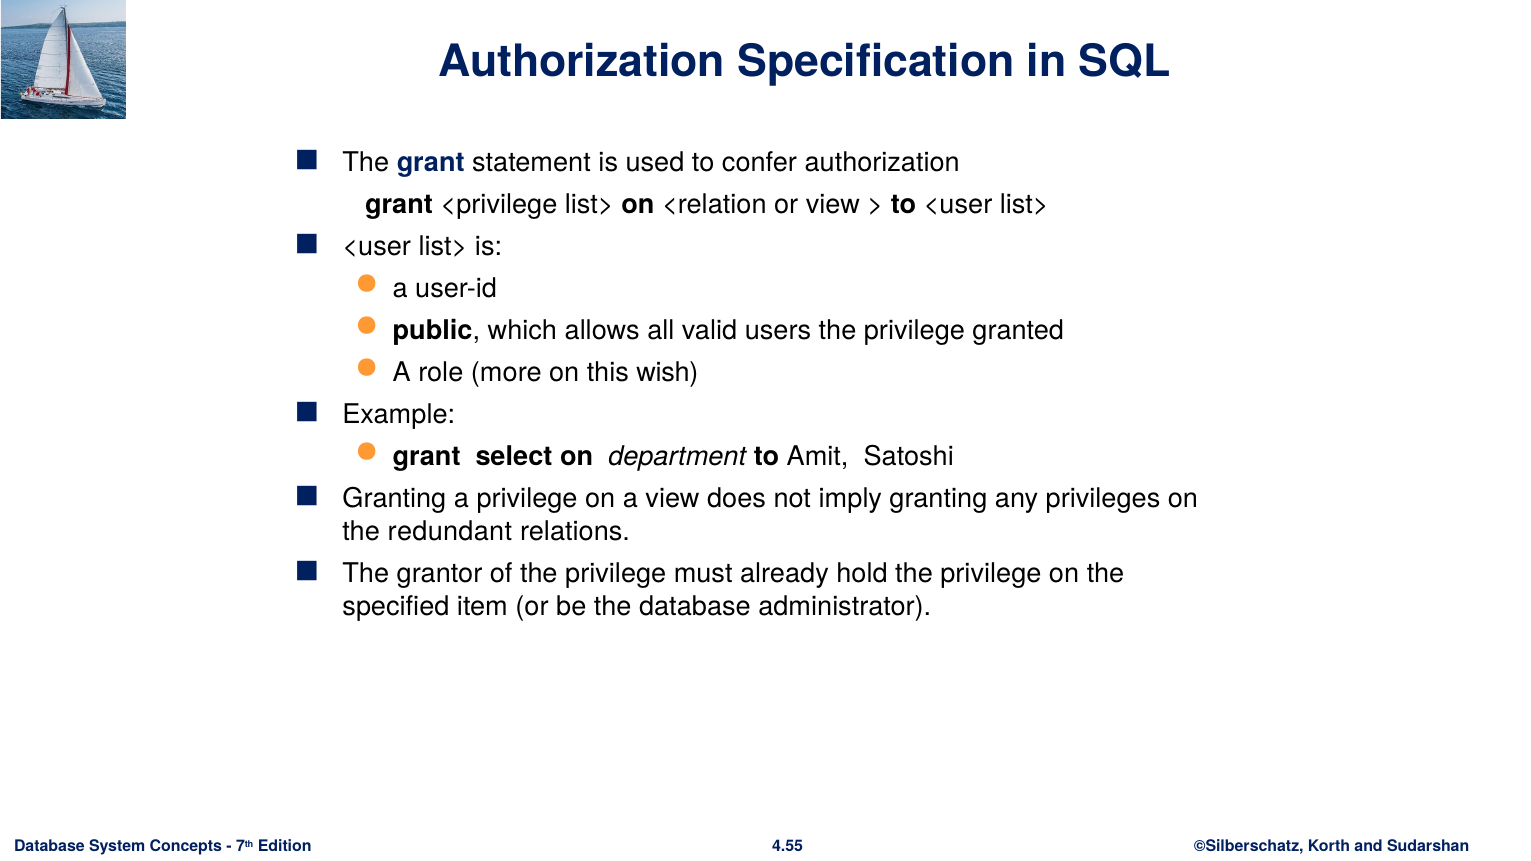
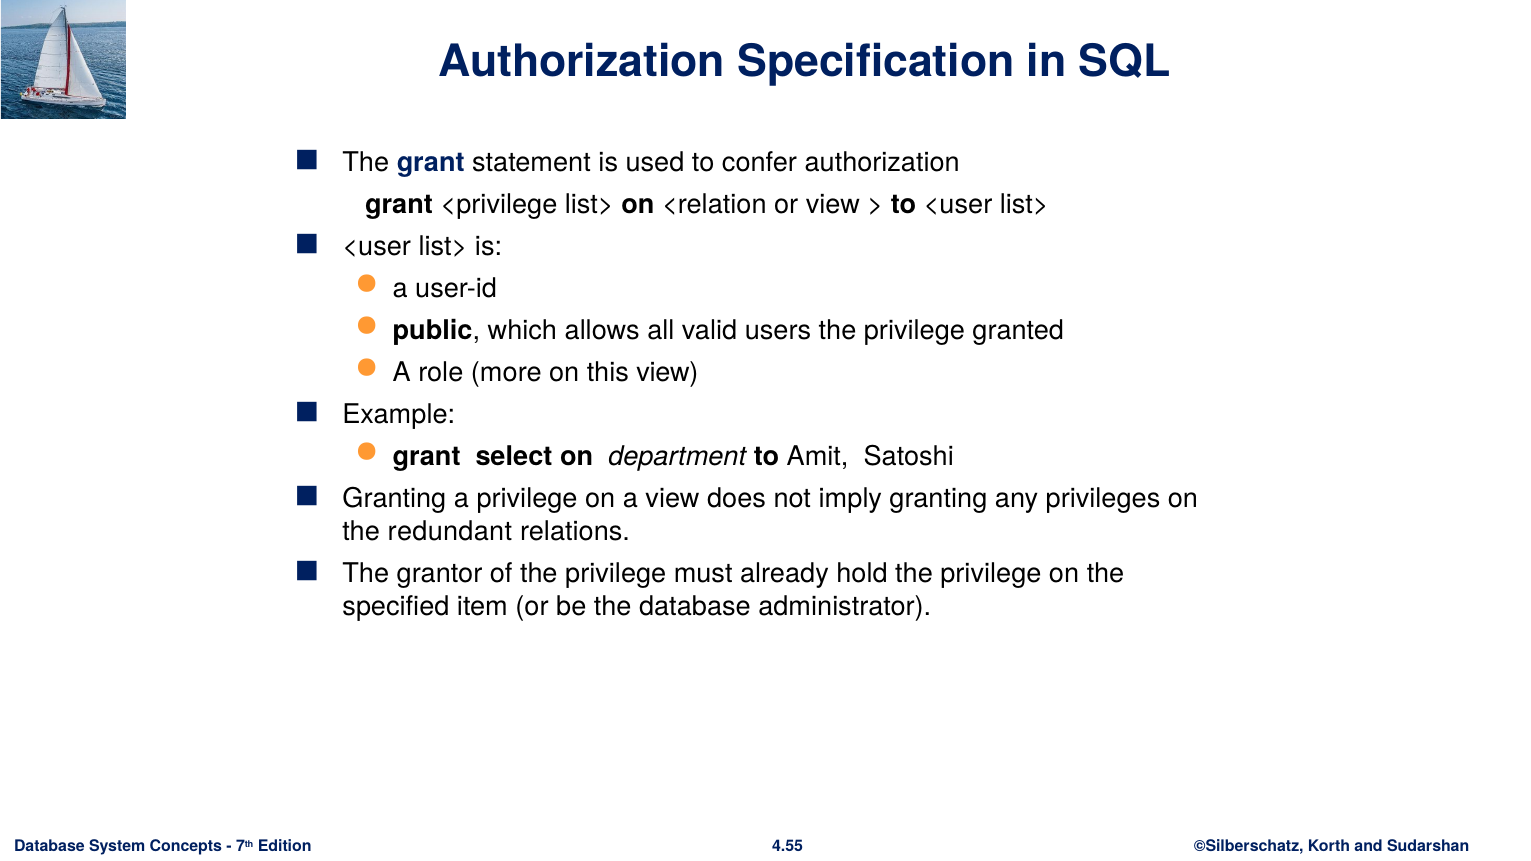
this wish: wish -> view (667, 373)
